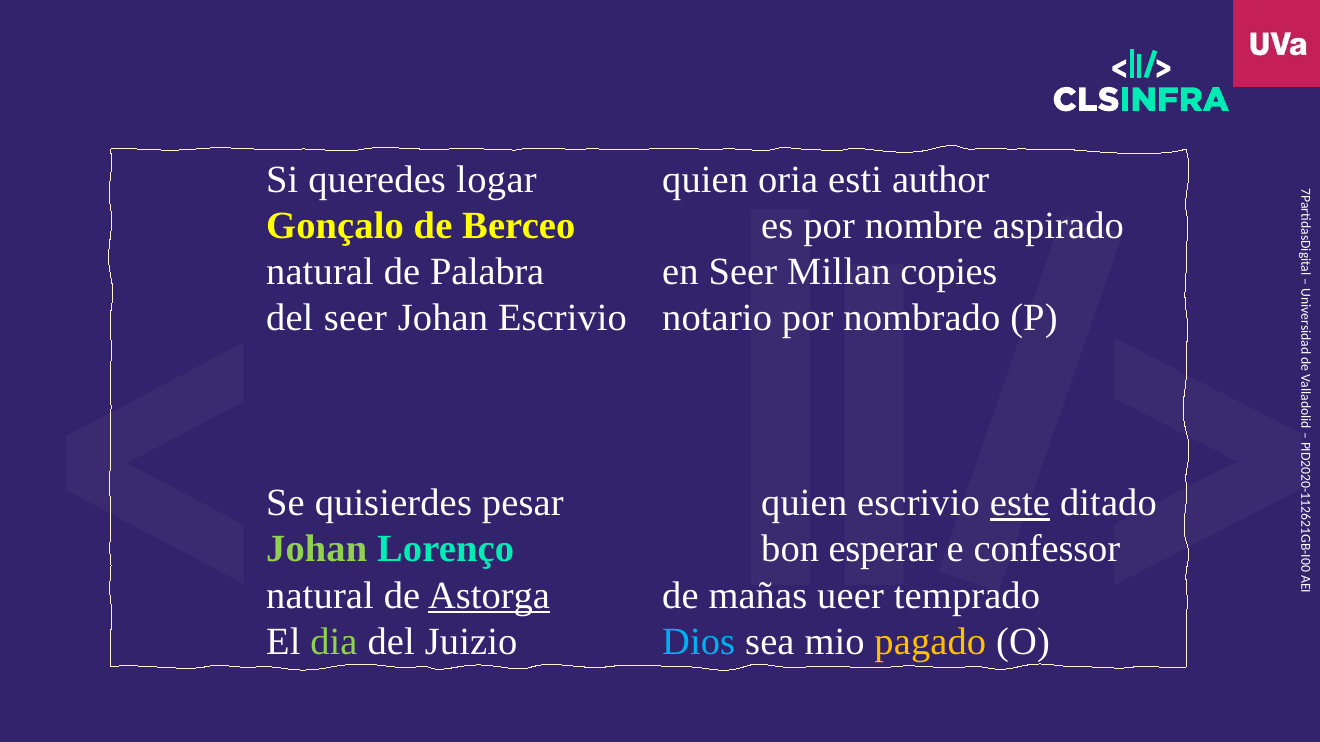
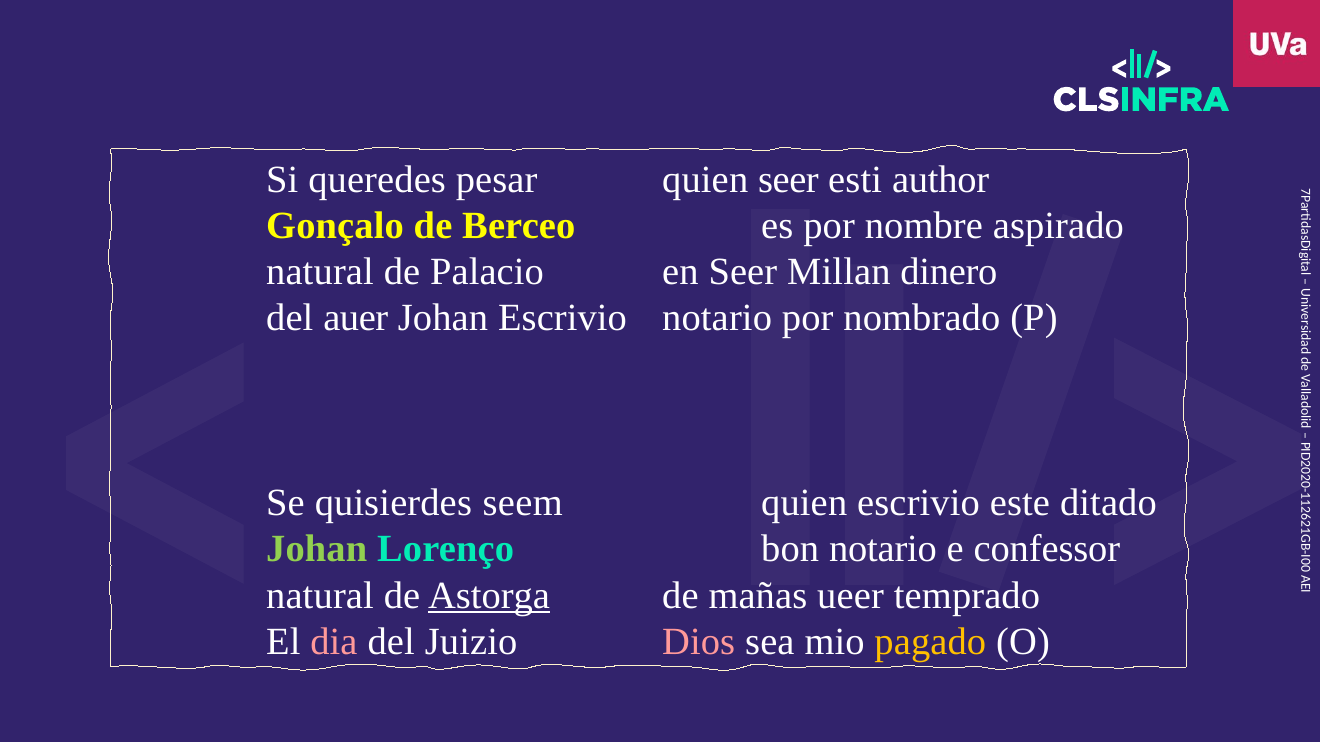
logar: logar -> pesar (497, 180)
quien oria: oria -> seer (788, 180)
Palabra: Palabra -> Palacio (487, 272)
copies: copies -> dinero (949, 272)
del seer: seer -> auer (356, 318)
pesar: pesar -> seem (523, 503)
este underline: present -> none (1020, 503)
bon esperar: esperar -> notario (883, 550)
dia colour: light green -> pink (334, 642)
Dios colour: light blue -> pink (699, 642)
